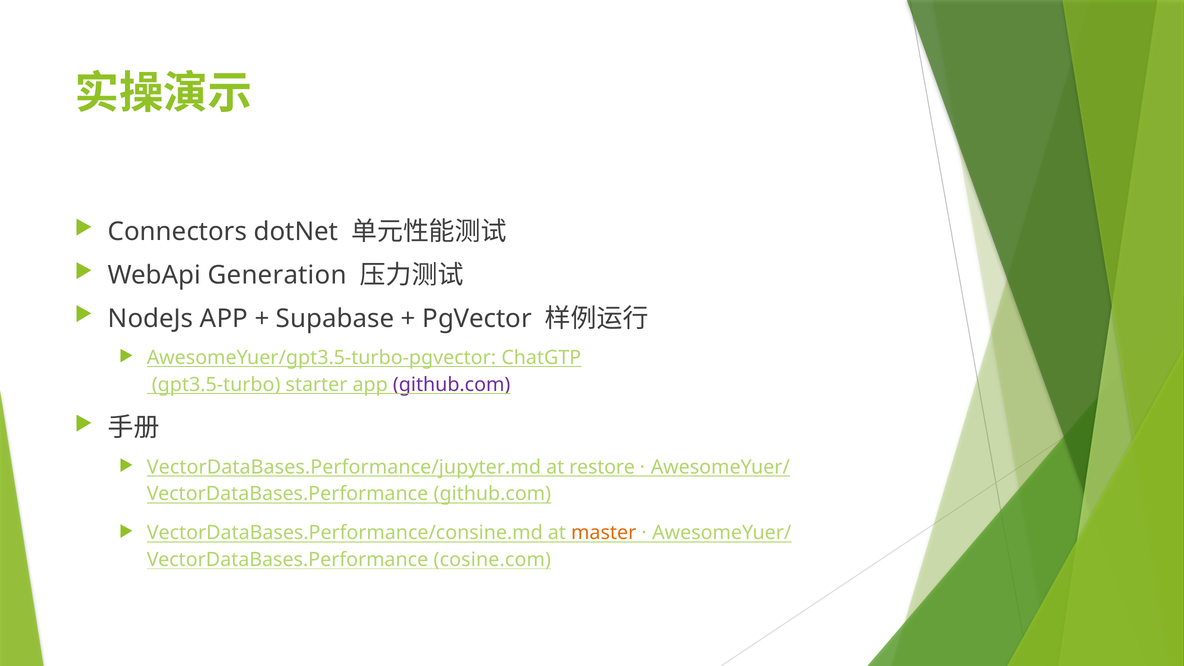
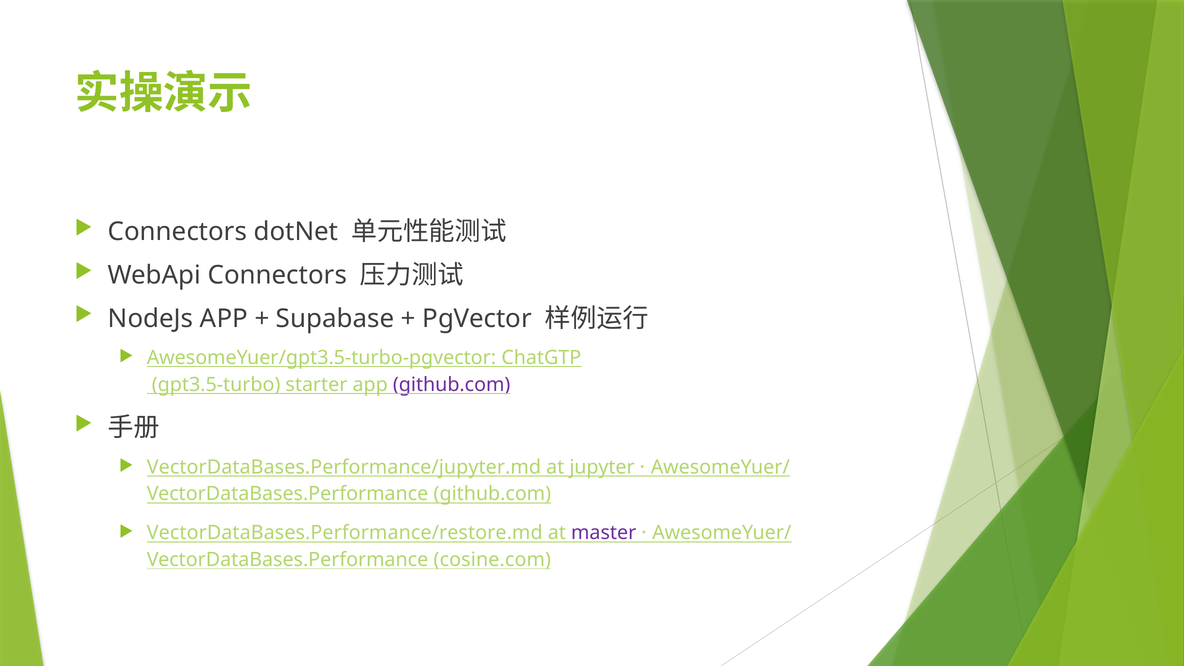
WebApi Generation: Generation -> Connectors (277, 275)
restore: restore -> jupyter (602, 467)
VectorDataBases.Performance/consine.md: VectorDataBases.Performance/consine.md -> VectorDataBases.Performance/restore.md (345, 533)
master colour: orange -> purple (604, 533)
